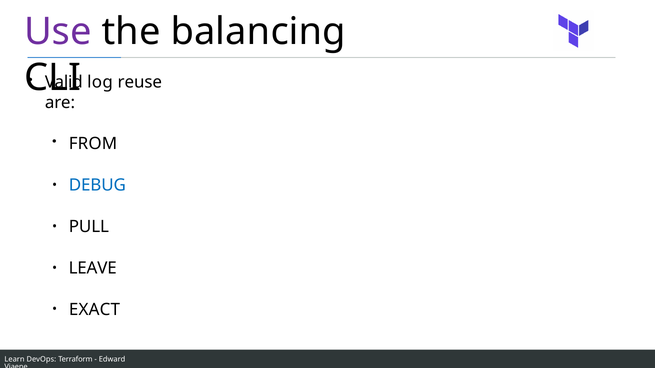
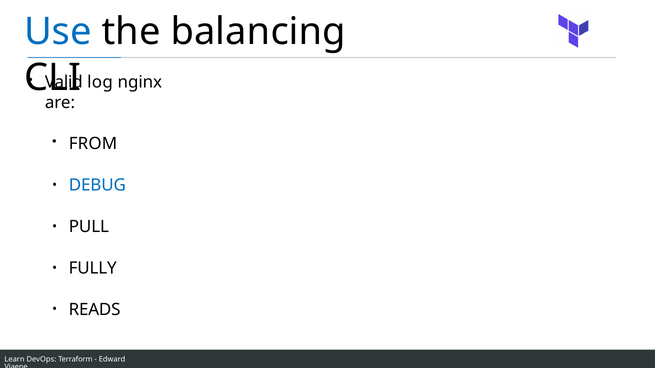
Use colour: purple -> blue (58, 32)
reuse: reuse -> nginx (140, 82)
LEAVE: LEAVE -> FULLY (93, 269)
EXACT: EXACT -> READS (95, 310)
